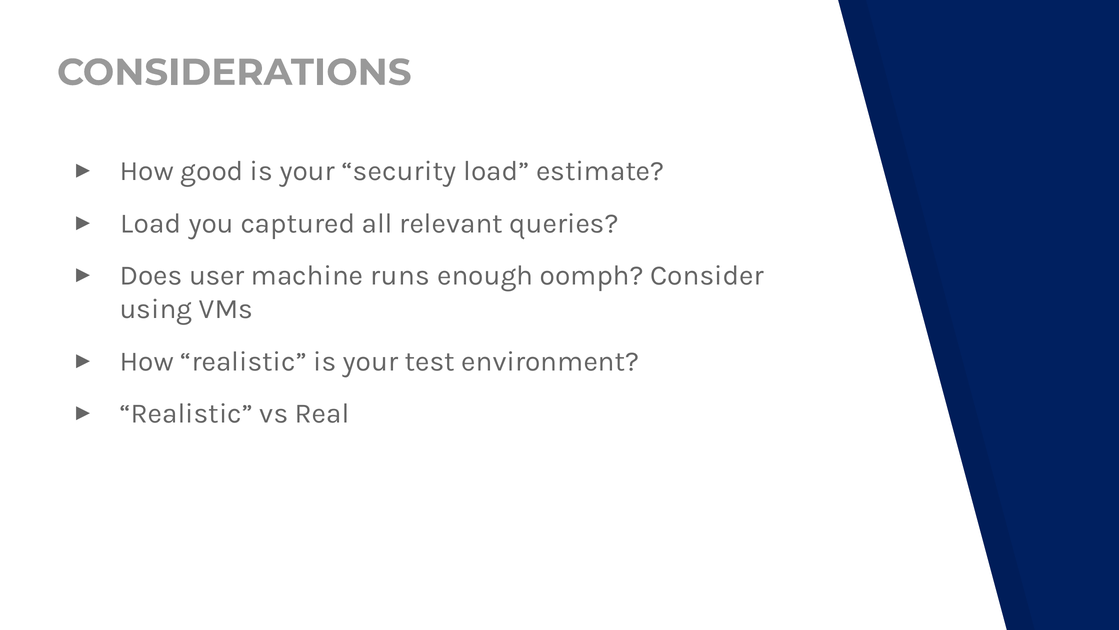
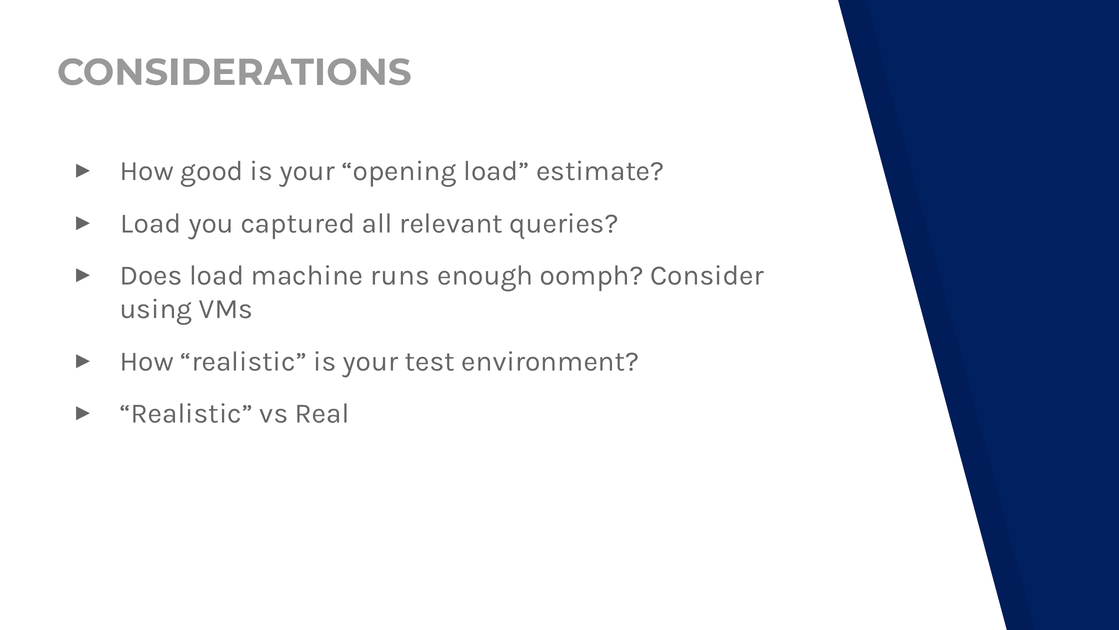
security: security -> opening (399, 171)
Does user: user -> load (217, 275)
